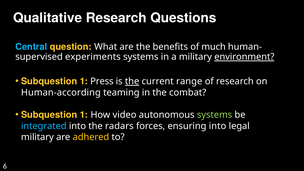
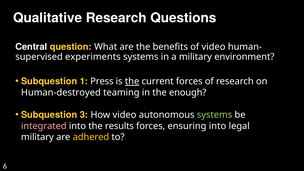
Central colour: light blue -> white (31, 47)
of much: much -> video (213, 47)
environment underline: present -> none (244, 57)
current range: range -> forces (189, 81)
Human-according: Human-according -> Human-destroyed (61, 93)
combat: combat -> enough (188, 93)
1: 1 -> 3 (84, 115)
integrated colour: light blue -> pink (44, 126)
radars: radars -> results (119, 126)
